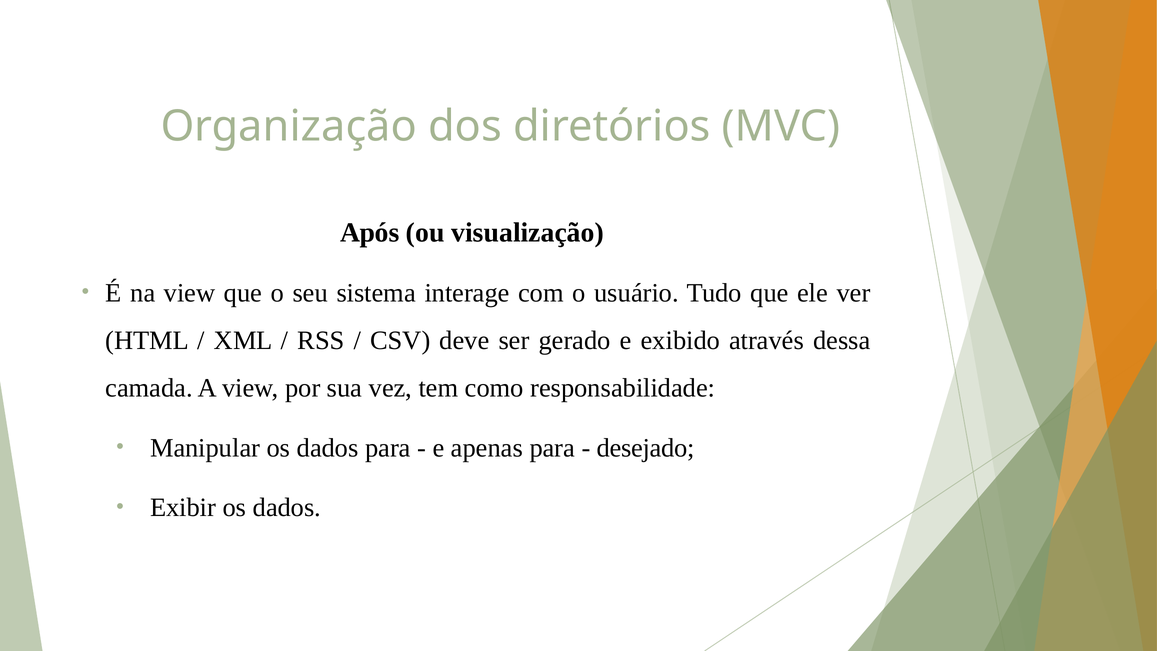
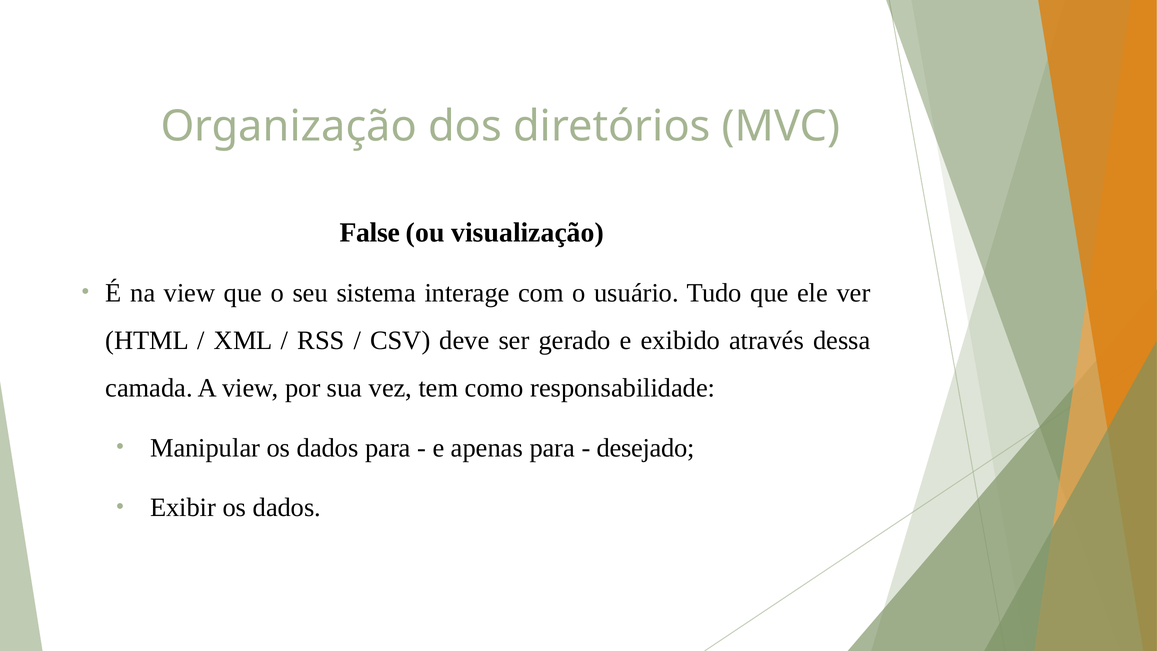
Após: Após -> False (370, 232)
